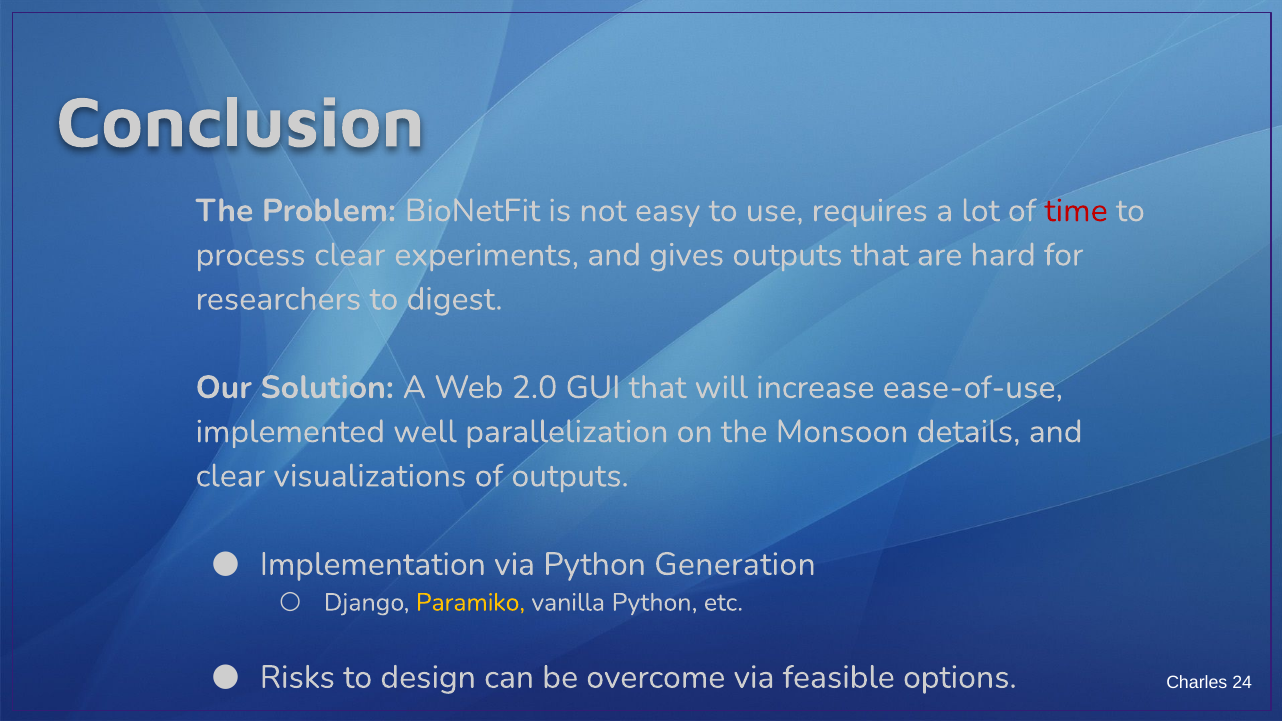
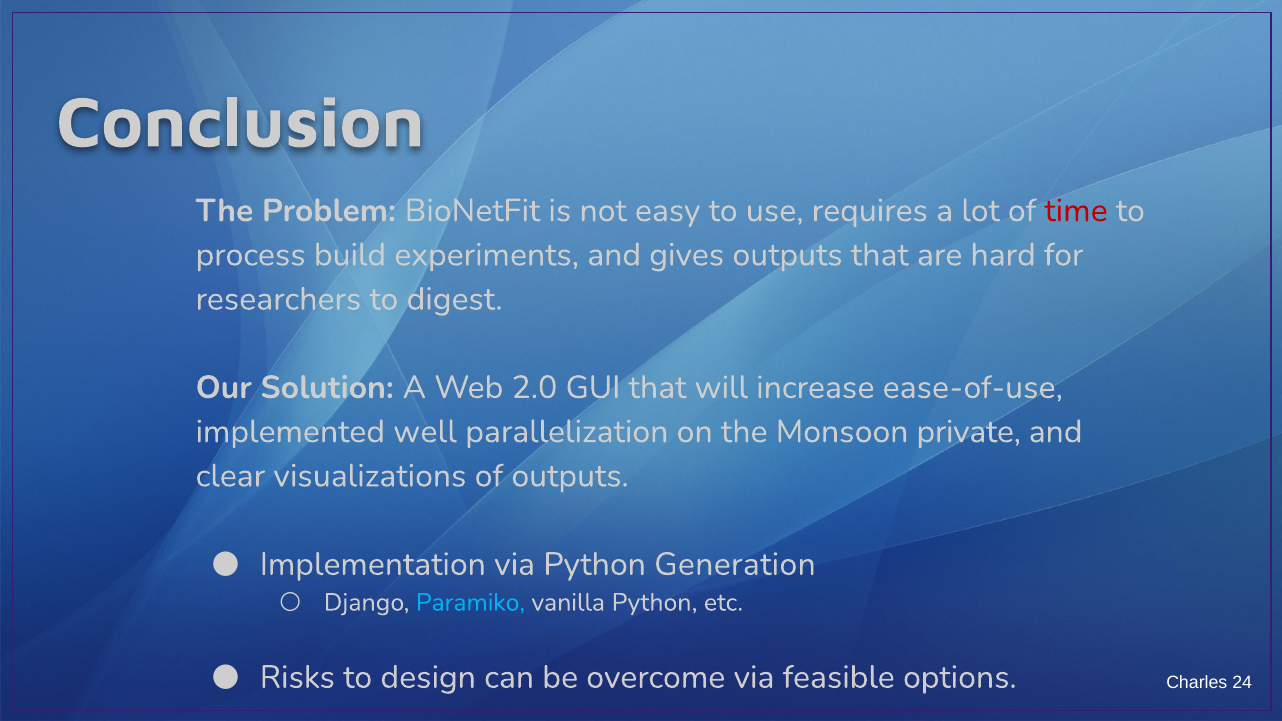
process clear: clear -> build (350, 255)
details: details -> private (969, 432)
Paramiko colour: yellow -> light blue (470, 602)
